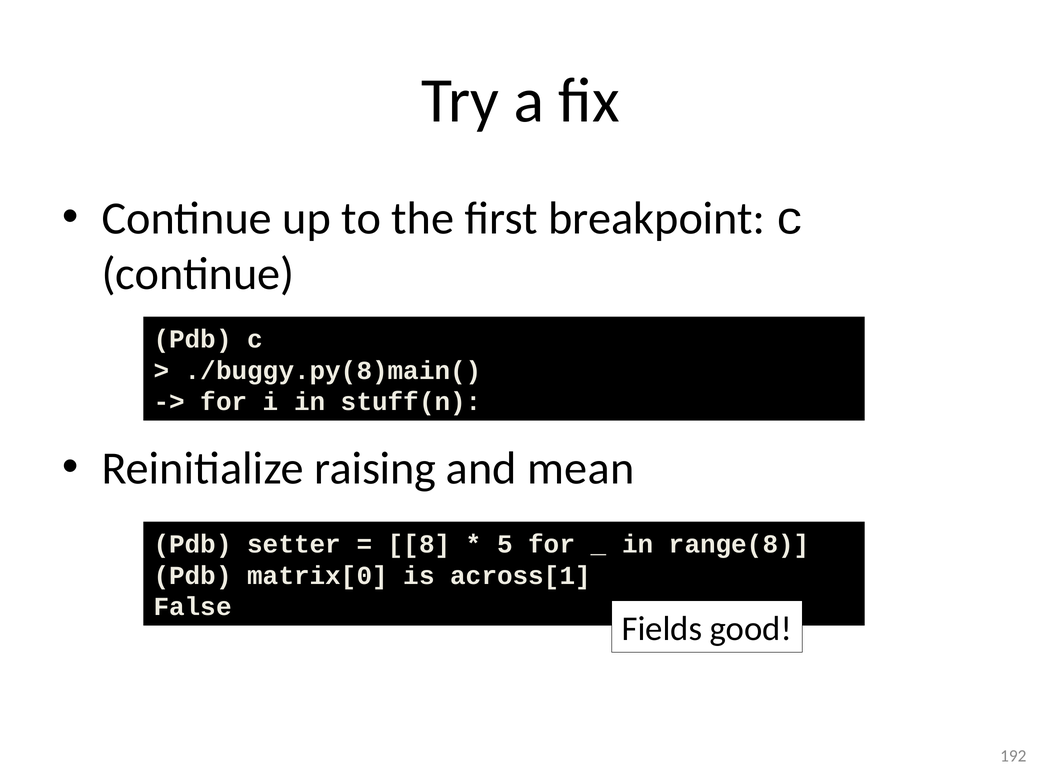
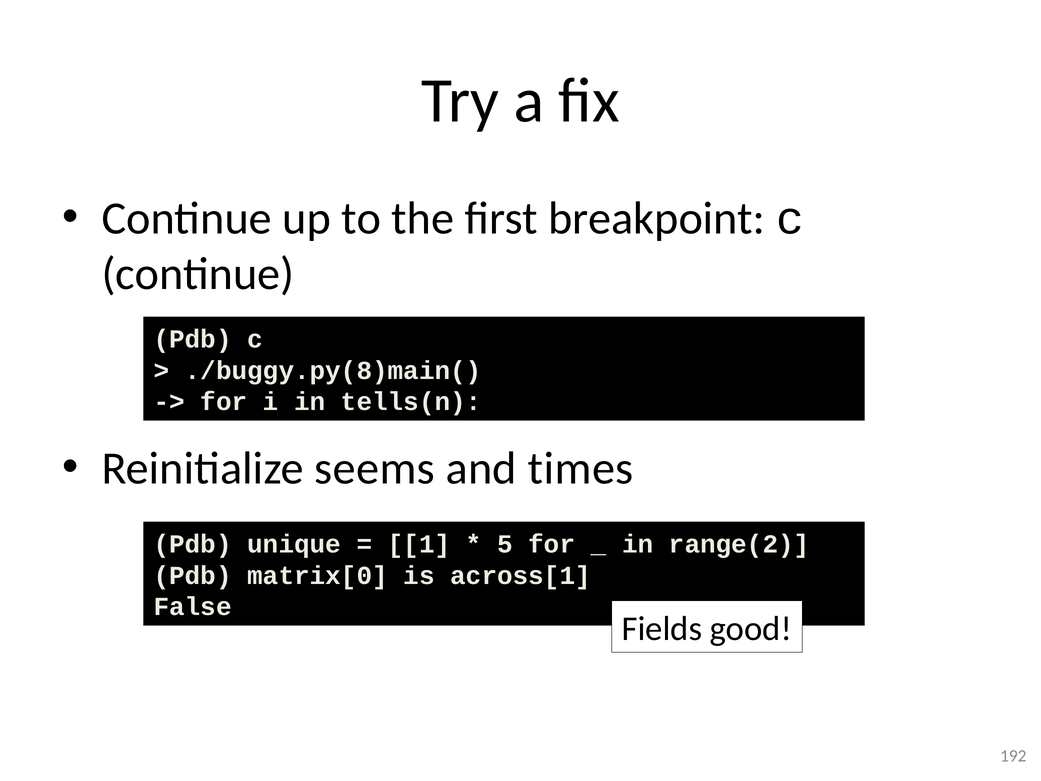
stuff(n: stuff(n -> tells(n (411, 402)
raising: raising -> seems (375, 468)
mean: mean -> times (581, 468)
setter: setter -> unique (294, 544)
8: 8 -> 1 (419, 544)
range(8: range(8 -> range(2 (739, 544)
